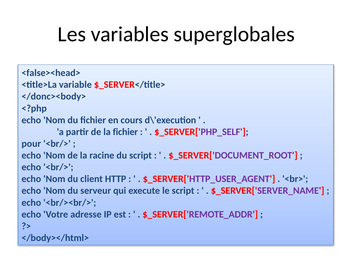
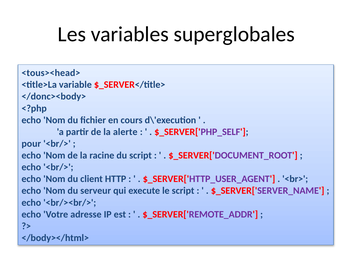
<false><head>: <false><head> -> <tous><head> (51, 73)
la fichier: fichier -> alerte (125, 132)
